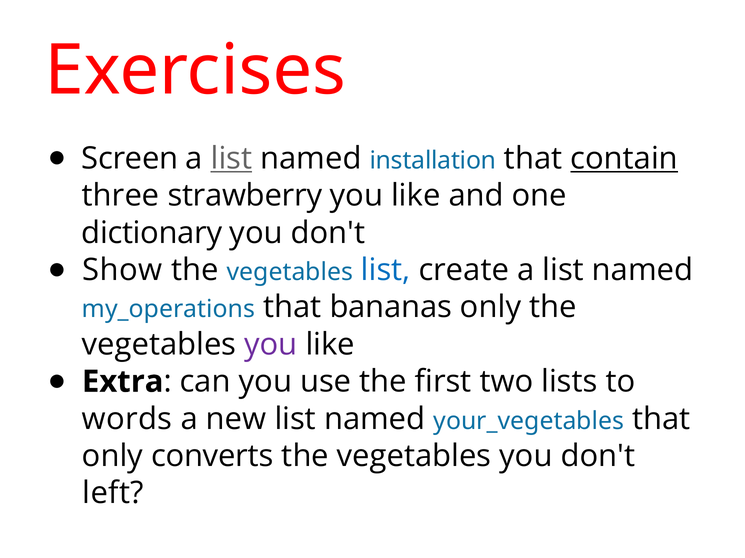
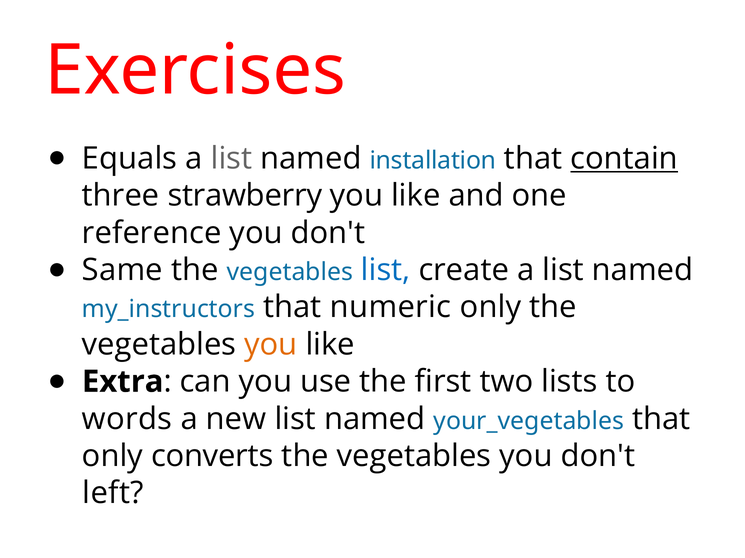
Screen: Screen -> Equals (130, 159)
list underline: present -> none (231, 159)
dictionary: dictionary -> reference (152, 233)
Show: Show -> Same (122, 270)
my_operations: my_operations -> my_instructors (169, 310)
bananas: bananas -> numeric (391, 308)
you colour: purple -> orange (271, 345)
